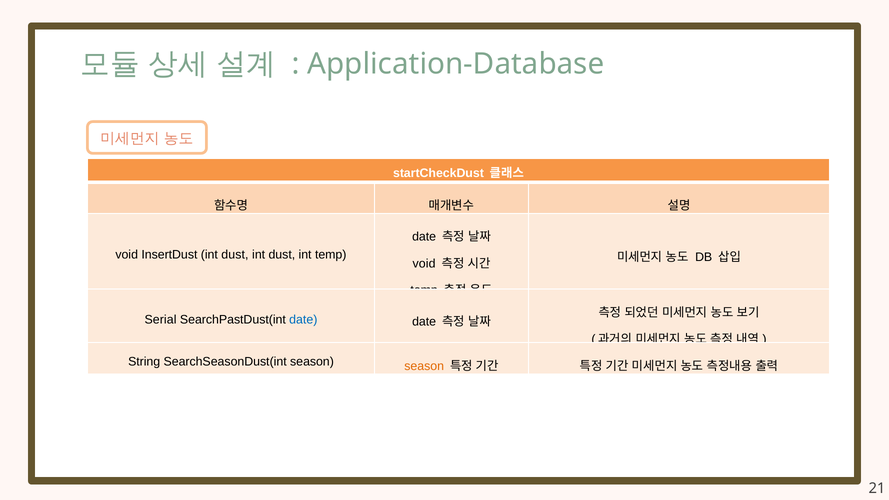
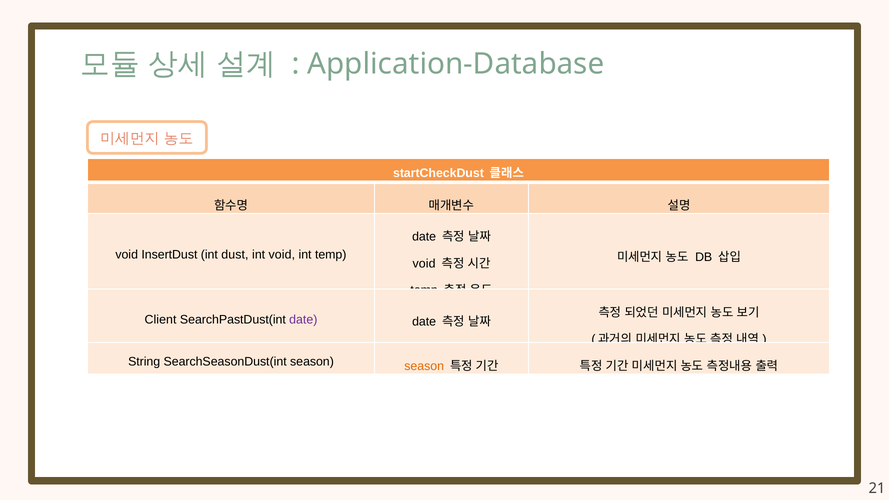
dust: dust -> void (282, 255)
Serial: Serial -> Client (161, 320)
date colour: blue -> purple (303, 320)
